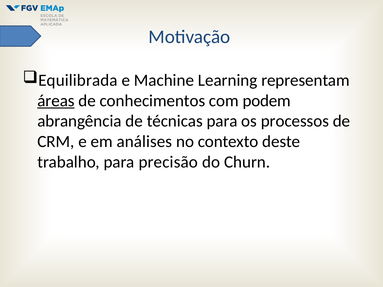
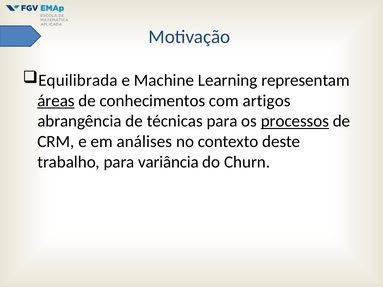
podem: podem -> artigos (267, 101)
processos underline: none -> present (295, 121)
precisão: precisão -> variância (168, 162)
